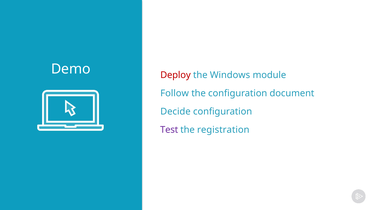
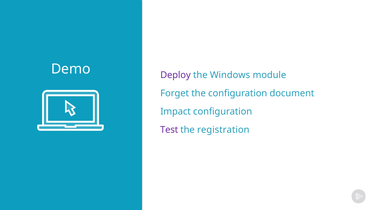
Deploy colour: red -> purple (176, 75)
Follow: Follow -> Forget (175, 93)
Decide: Decide -> Impact (176, 111)
